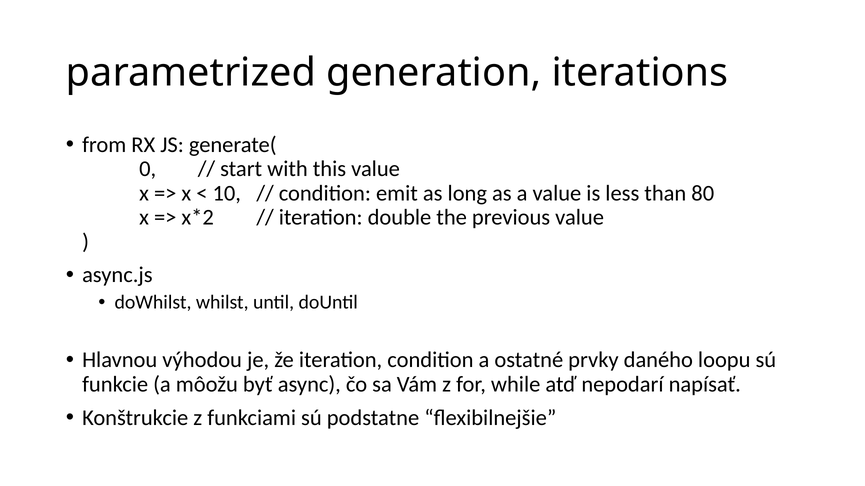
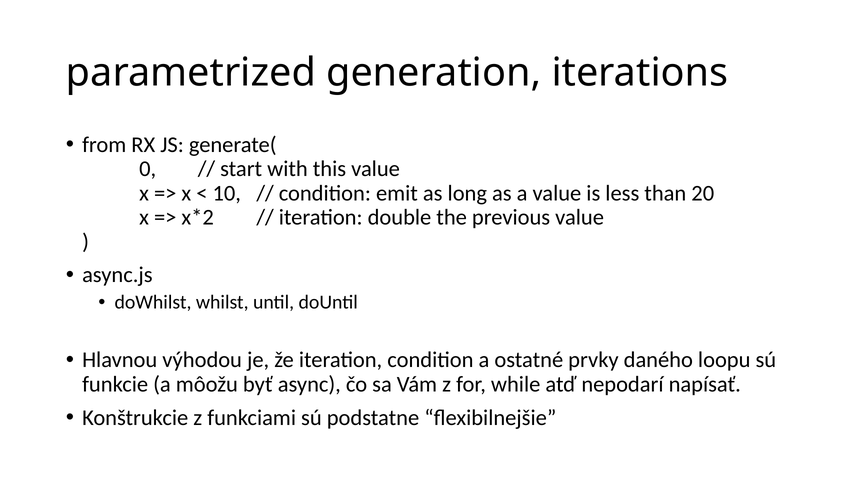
80: 80 -> 20 (703, 193)
